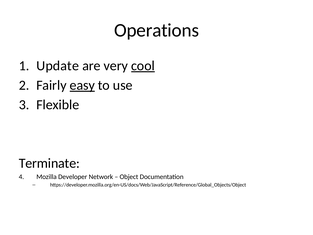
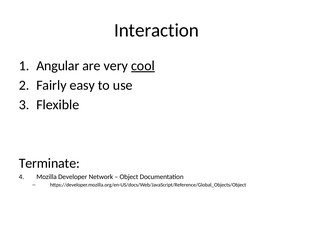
Operations: Operations -> Interaction (156, 30)
Update: Update -> Angular (58, 66)
easy underline: present -> none (82, 85)
